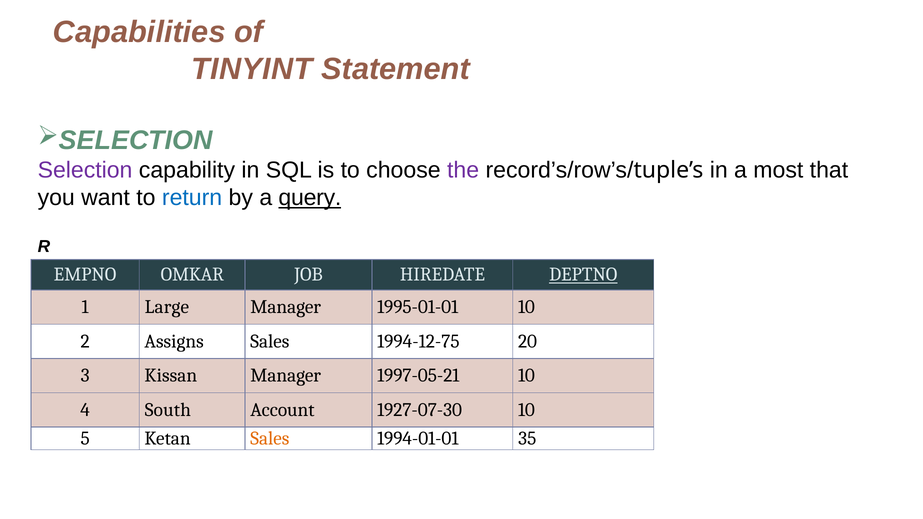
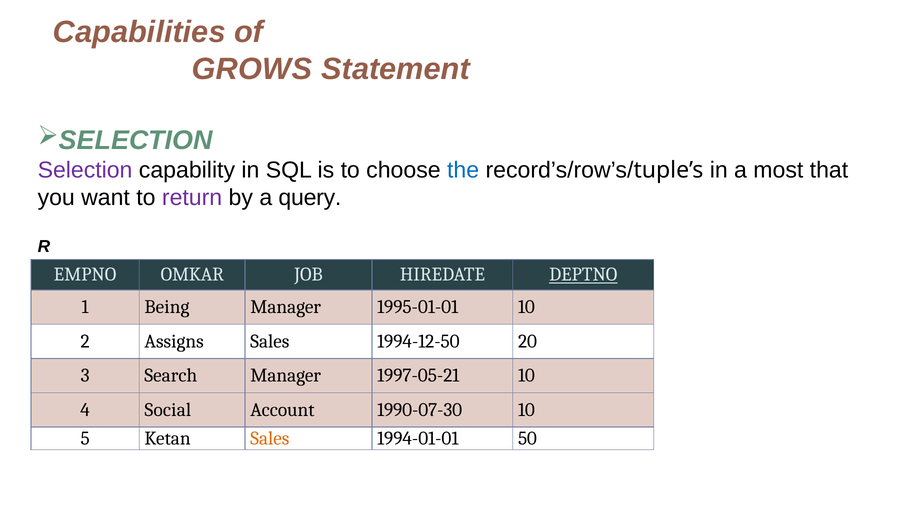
TINYINT: TINYINT -> GROWS (252, 69)
the colour: purple -> blue (463, 170)
return colour: blue -> purple (192, 198)
query underline: present -> none (310, 198)
Large: Large -> Being (167, 307)
1994-12-75: 1994-12-75 -> 1994-12-50 (418, 341)
Kissan: Kissan -> Search (171, 376)
South: South -> Social (168, 410)
1927-07-30: 1927-07-30 -> 1990-07-30 (420, 410)
35: 35 -> 50 (527, 438)
